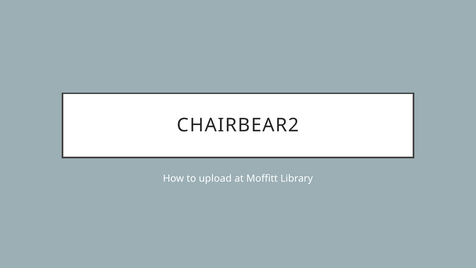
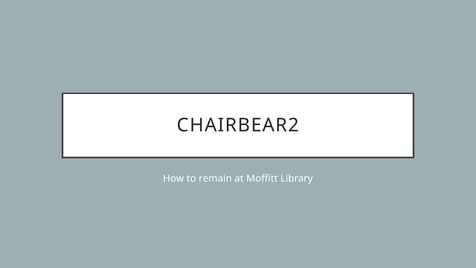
upload: upload -> remain (215, 178)
